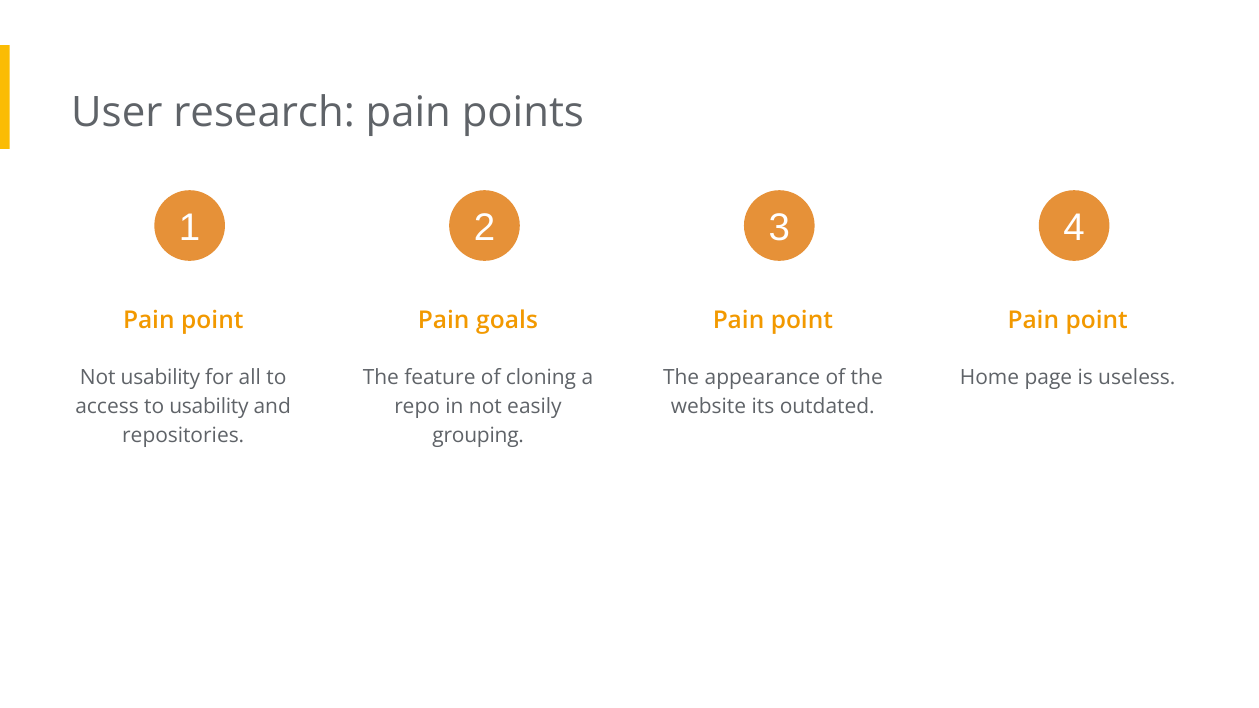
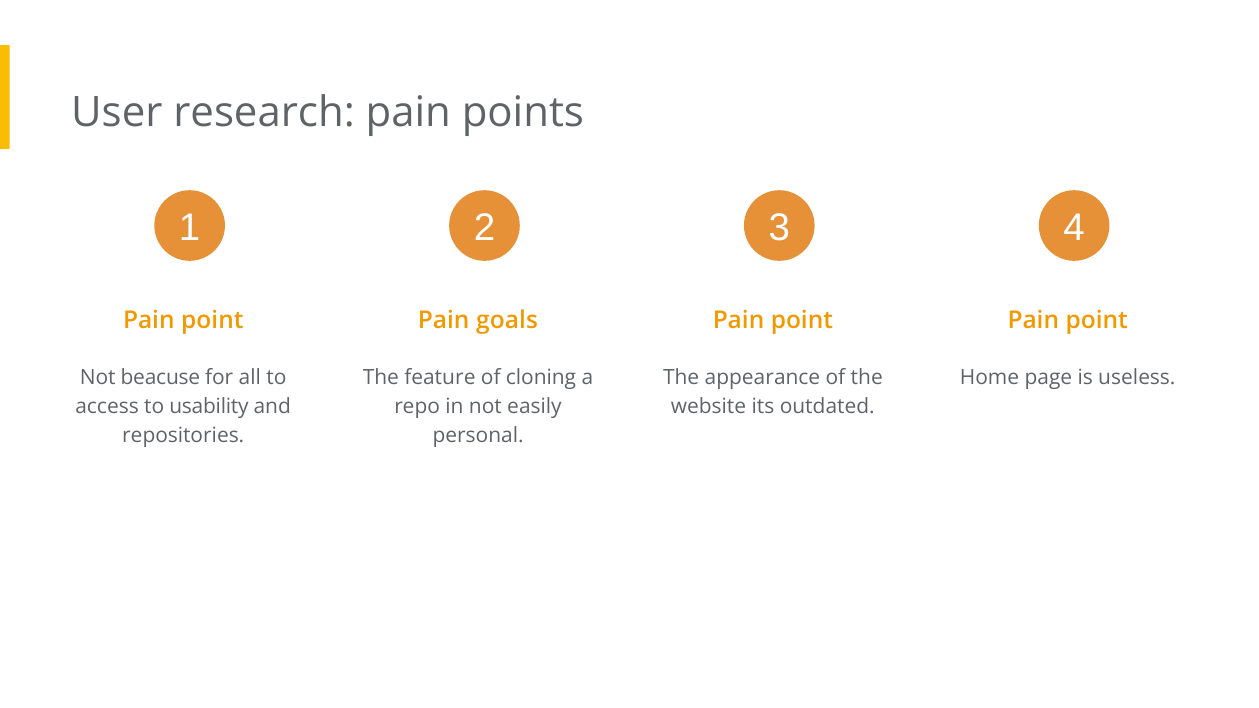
Not usability: usability -> beacuse (160, 378)
grouping: grouping -> personal (478, 436)
